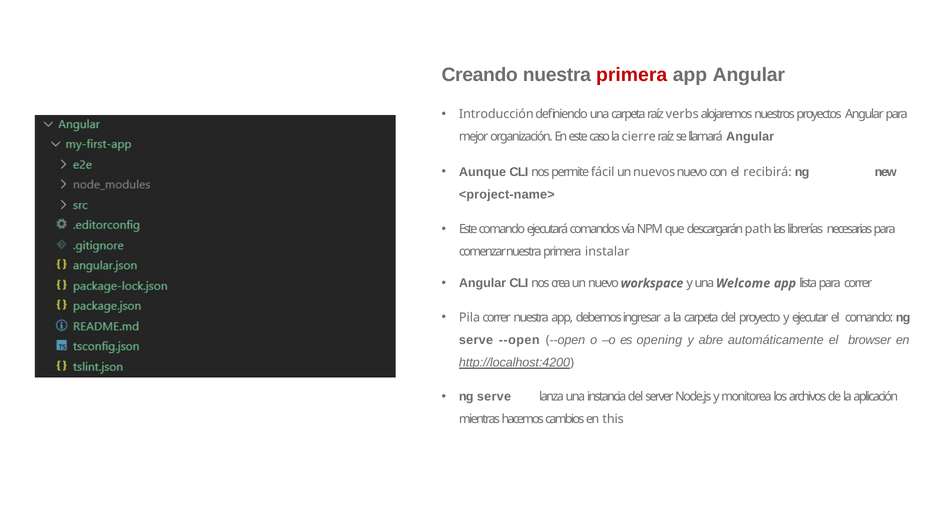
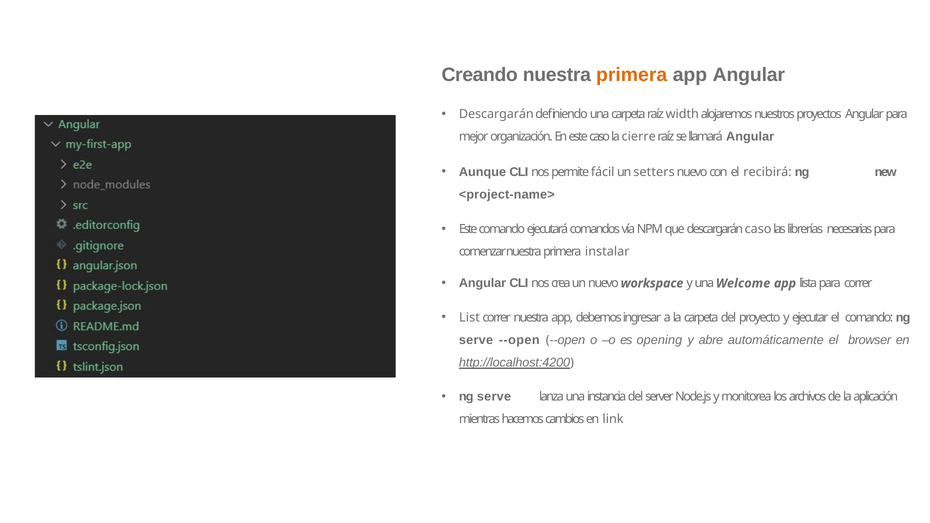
primera colour: red -> orange (632, 75)
Introducción: Introducción -> Descargarán (496, 114)
verbs: verbs -> width (682, 114)
nuevos: nuevos -> setters (654, 172)
descargarán path: path -> caso (758, 229)
Pila: Pila -> List (469, 318)
this: this -> link (613, 419)
